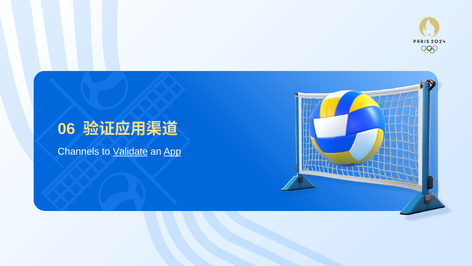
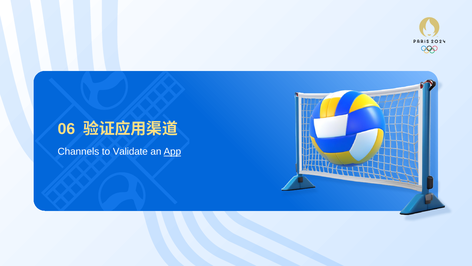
Validate underline: present -> none (130, 151)
